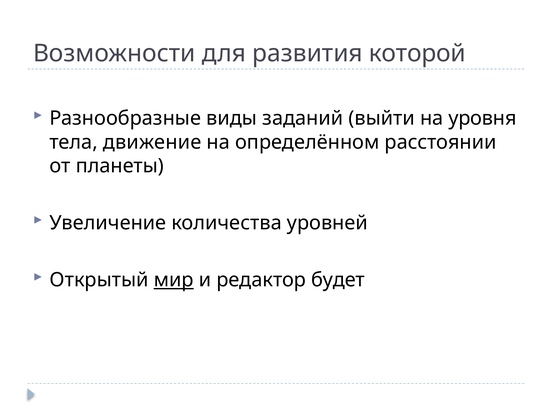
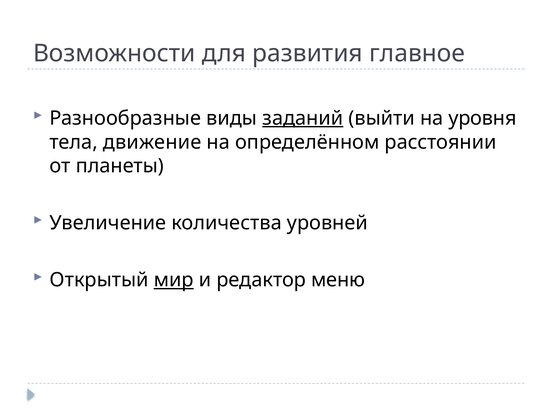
которой: которой -> главное (417, 53)
заданий underline: none -> present (303, 118)
будет: будет -> меню (338, 280)
